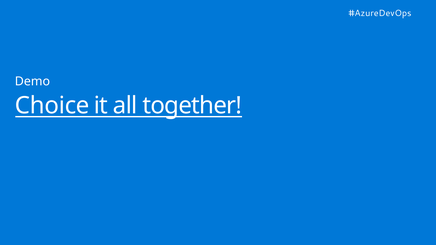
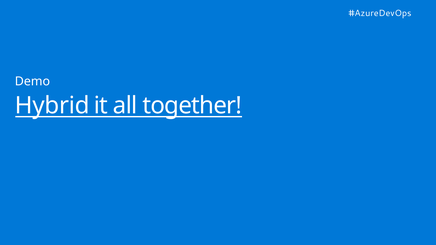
Choice: Choice -> Hybrid (52, 106)
